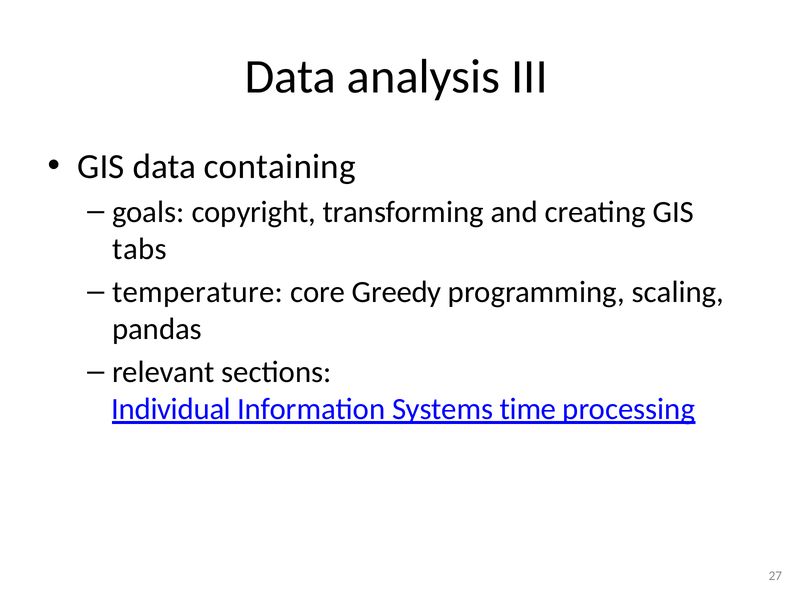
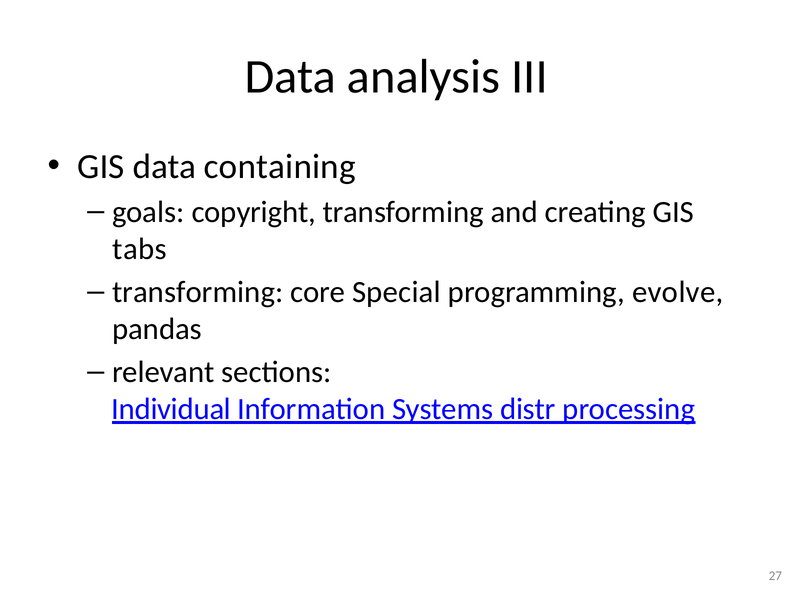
temperature: temperature -> transforming (198, 292)
Greedy: Greedy -> Special (396, 292)
scaling: scaling -> evolve (678, 292)
time: time -> distr (528, 409)
